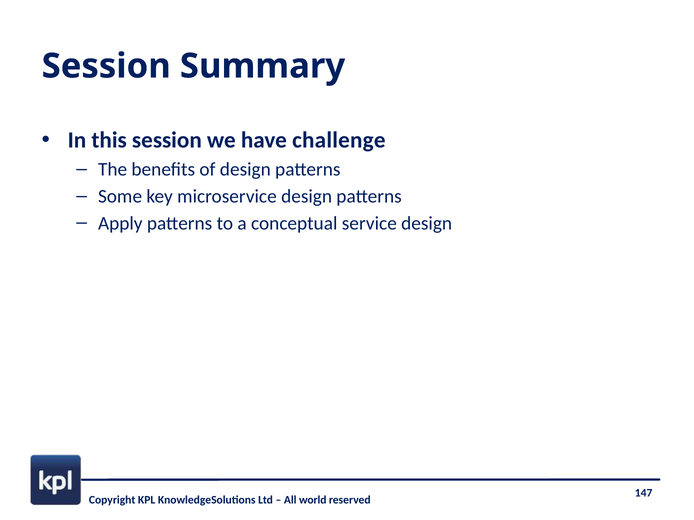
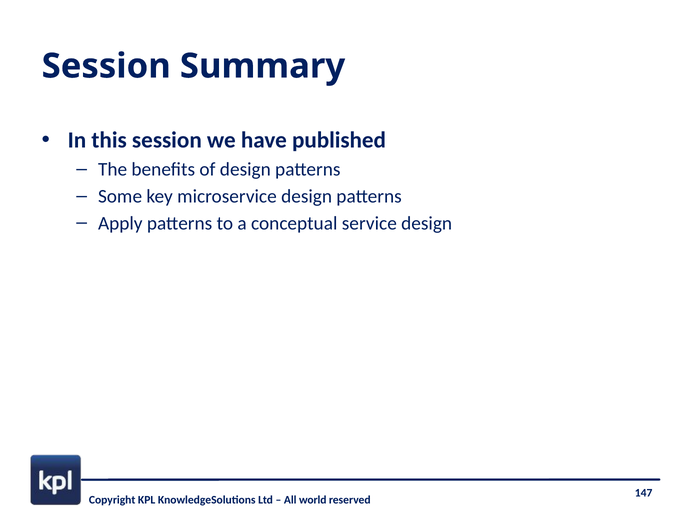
challenge: challenge -> published (339, 140)
